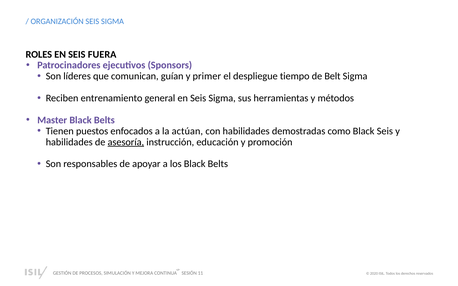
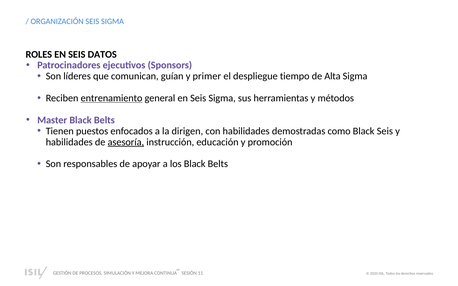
FUERA: FUERA -> DATOS (102, 54)
Belt: Belt -> Alta (332, 76)
entrenamiento underline: none -> present (112, 98)
actúan: actúan -> dirigen (187, 131)
